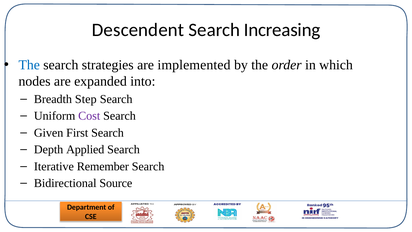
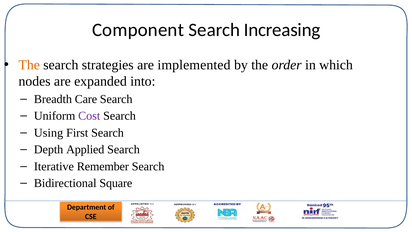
Descendent: Descendent -> Component (138, 30)
The colour: blue -> orange (29, 65)
Step: Step -> Care (86, 99)
Given: Given -> Using (49, 133)
Source: Source -> Square (116, 183)
